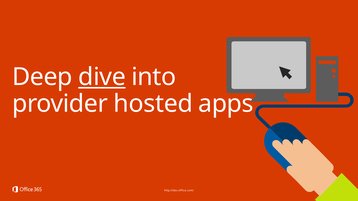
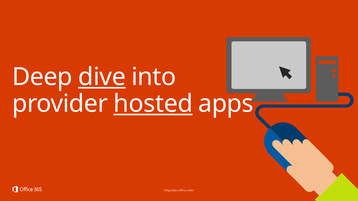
hosted underline: none -> present (153, 104)
